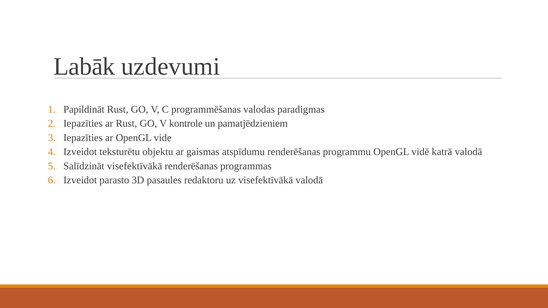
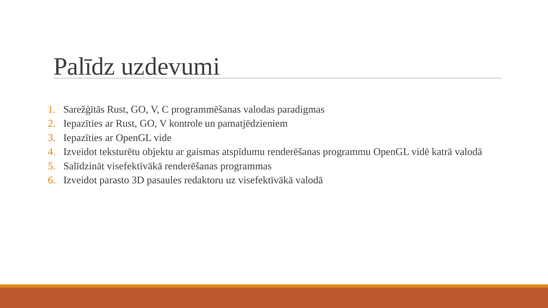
Labāk: Labāk -> Palīdz (84, 67)
Papildināt: Papildināt -> Sarežģītās (84, 109)
